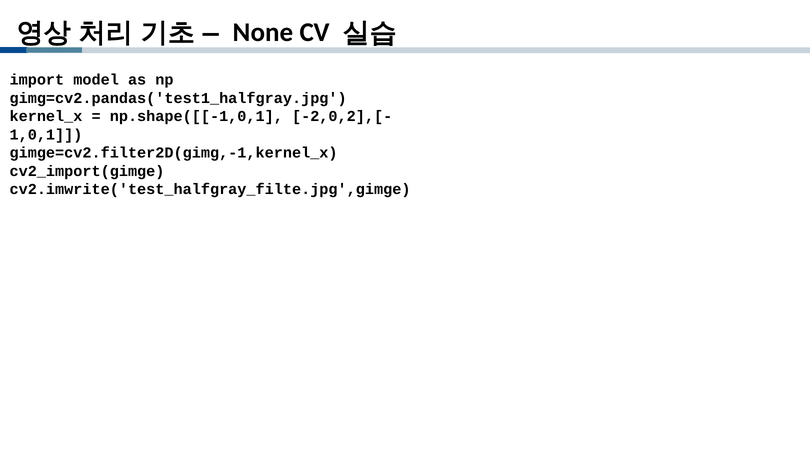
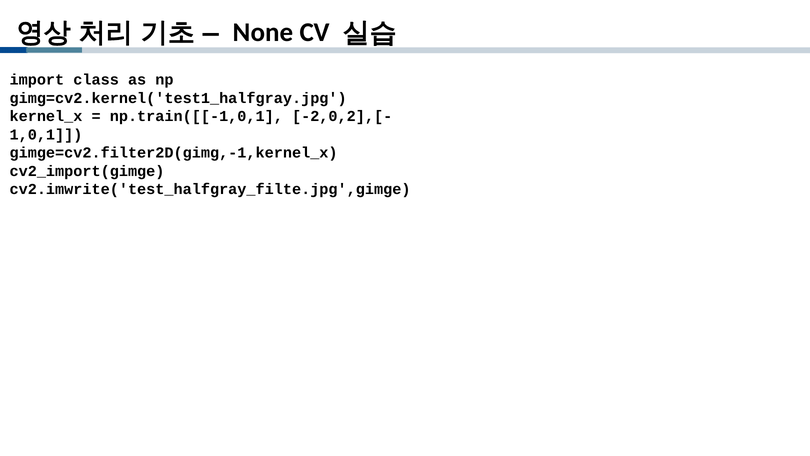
model: model -> class (96, 80)
gimg=cv2.pandas('test1_halfgray.jpg: gimg=cv2.pandas('test1_halfgray.jpg -> gimg=cv2.kernel('test1_halfgray.jpg (178, 98)
np.shape([[-1,0,1: np.shape([[-1,0,1 -> np.train([[-1,0,1 (196, 116)
